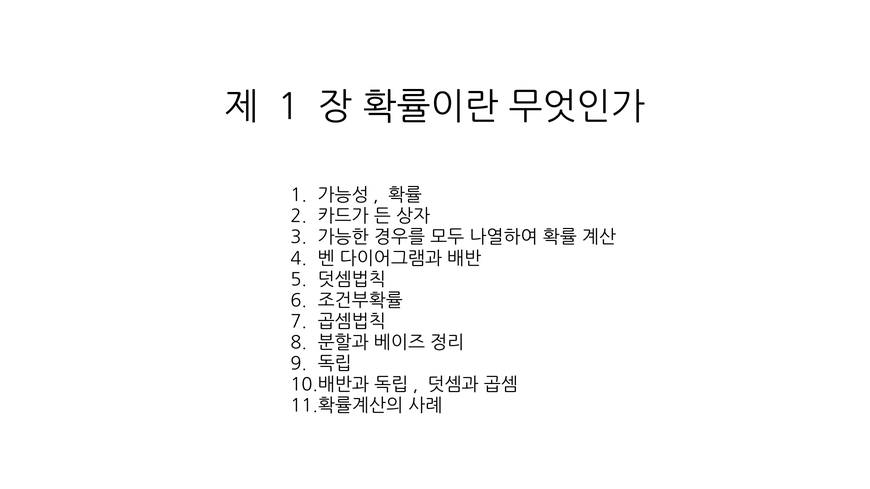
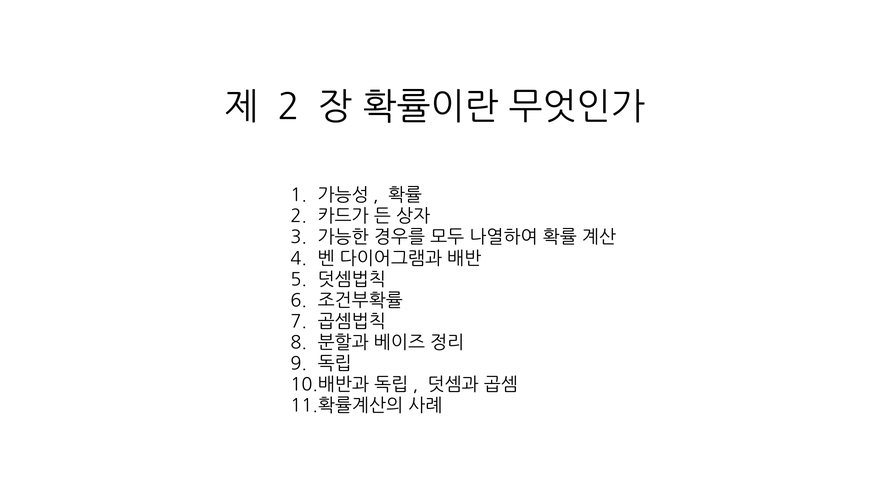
1: 1 -> 2 (289, 107)
